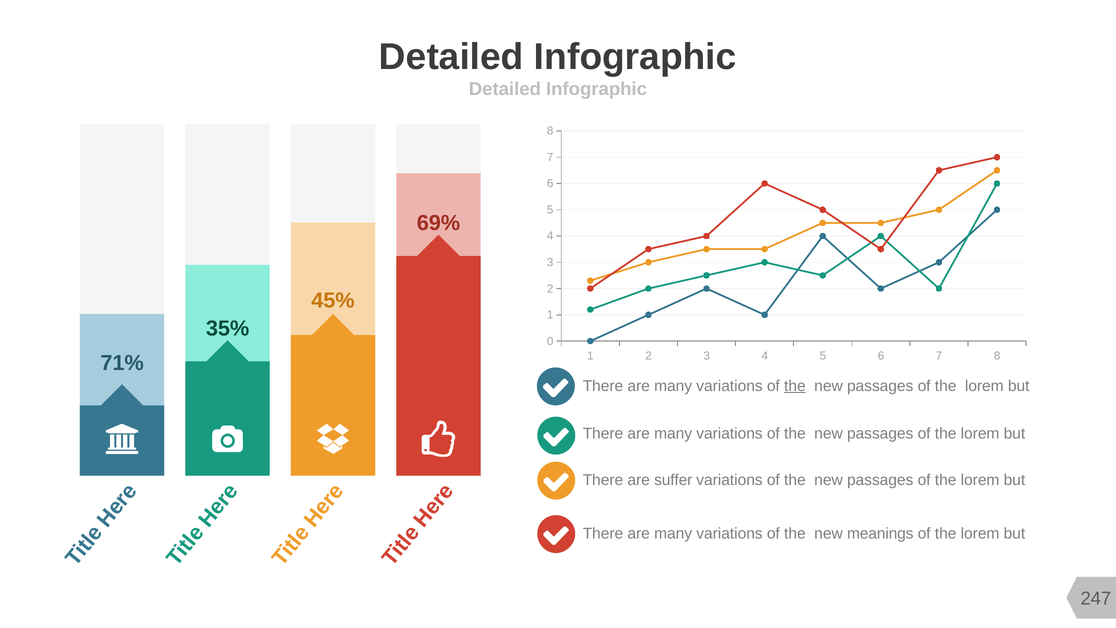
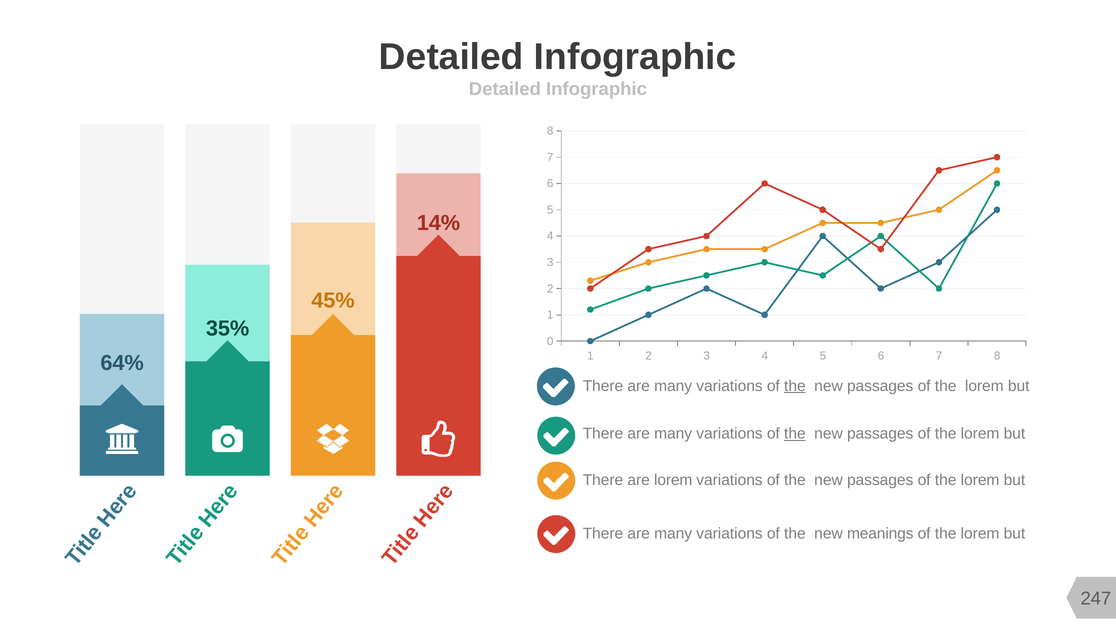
69%: 69% -> 14% (439, 223)
71%: 71% -> 64% (122, 363)
the underline: none -> present (795, 434)
are suffer: suffer -> lorem (673, 480)
